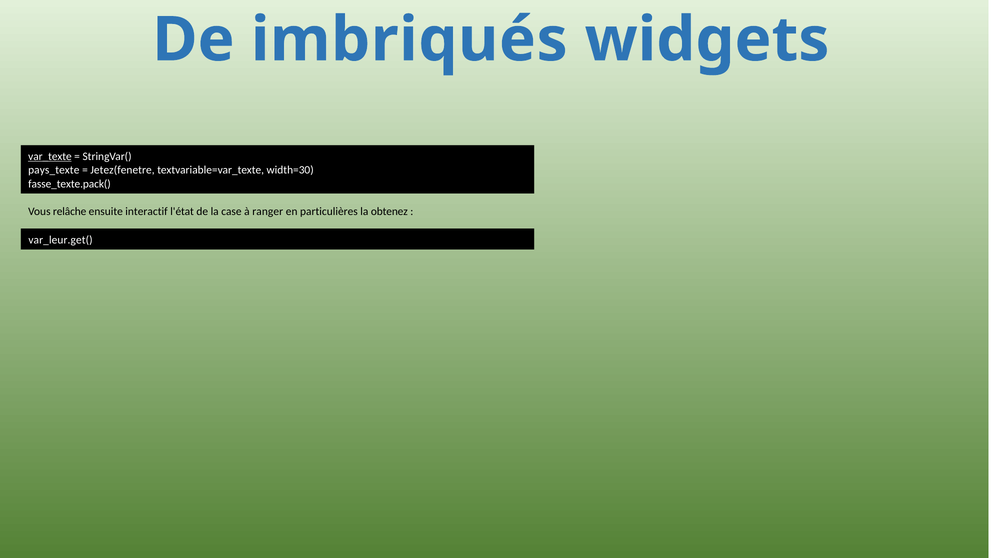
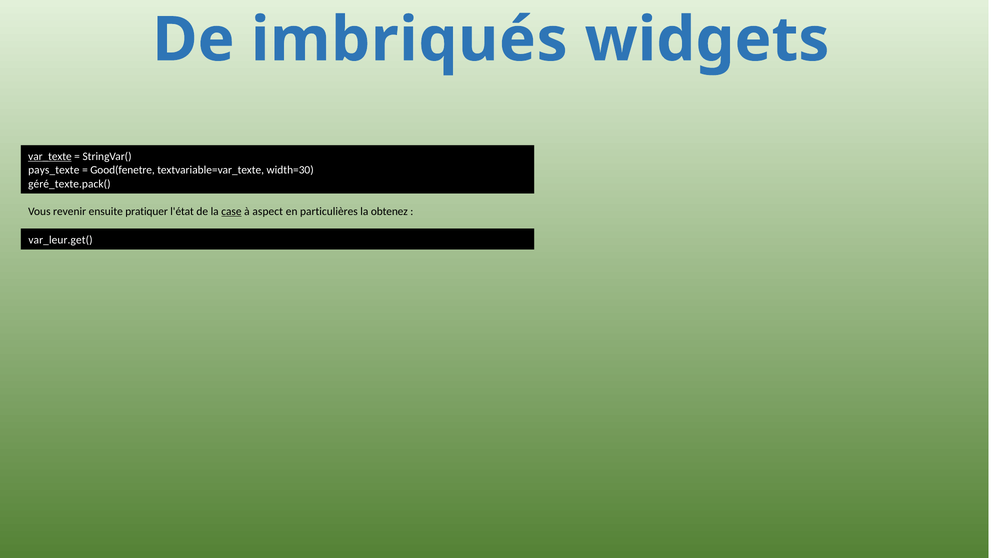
Jetez(fenetre: Jetez(fenetre -> Good(fenetre (123, 170)
fasse_texte.pack(: fasse_texte.pack( -> géré_texte.pack( (69, 184)
relâche: relâche -> revenir (70, 211)
interactif: interactif -> pratiquer (147, 211)
case underline: none -> present (231, 211)
ranger: ranger -> aspect (268, 211)
